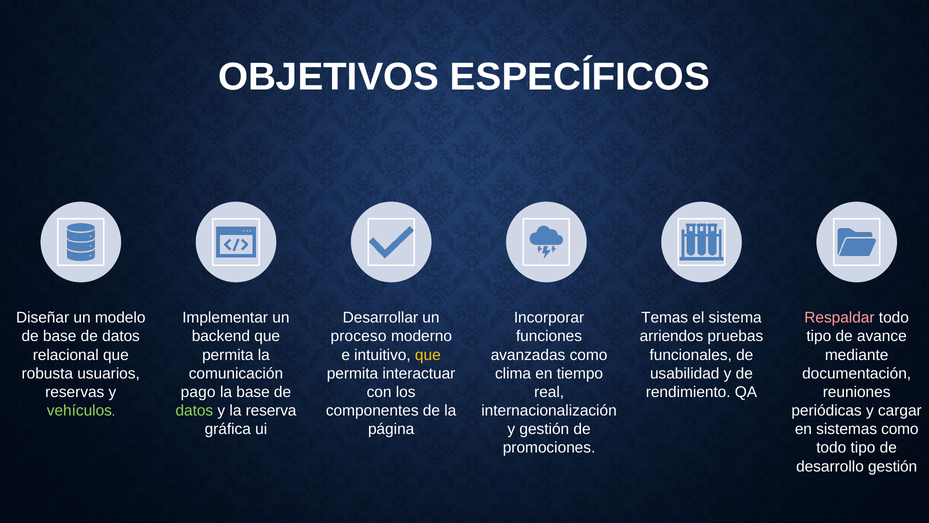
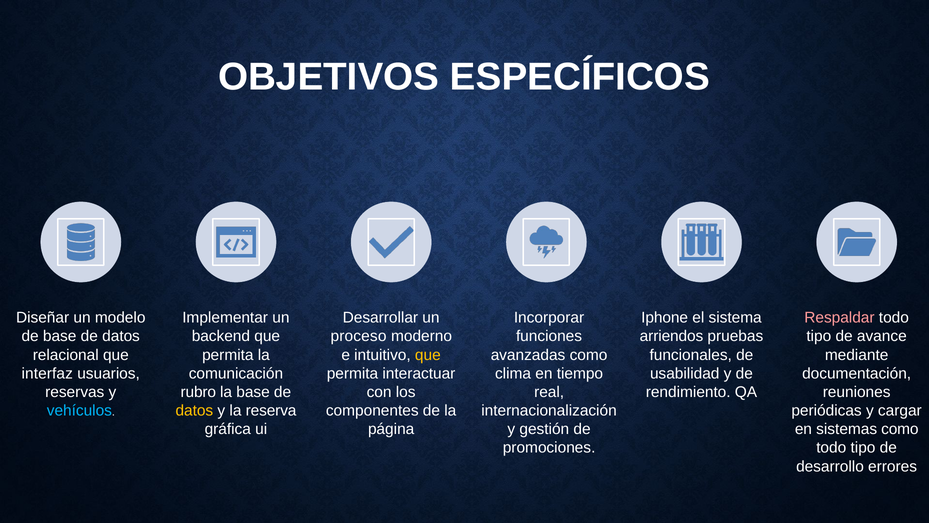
Temas: Temas -> Iphone (665, 318)
robusta: robusta -> interfaz (47, 373)
pago: pago -> rubro (198, 392)
vehículos colour: light green -> light blue (79, 410)
datos colour: light green -> yellow (194, 410)
desarrollo gestión: gestión -> errores (893, 466)
